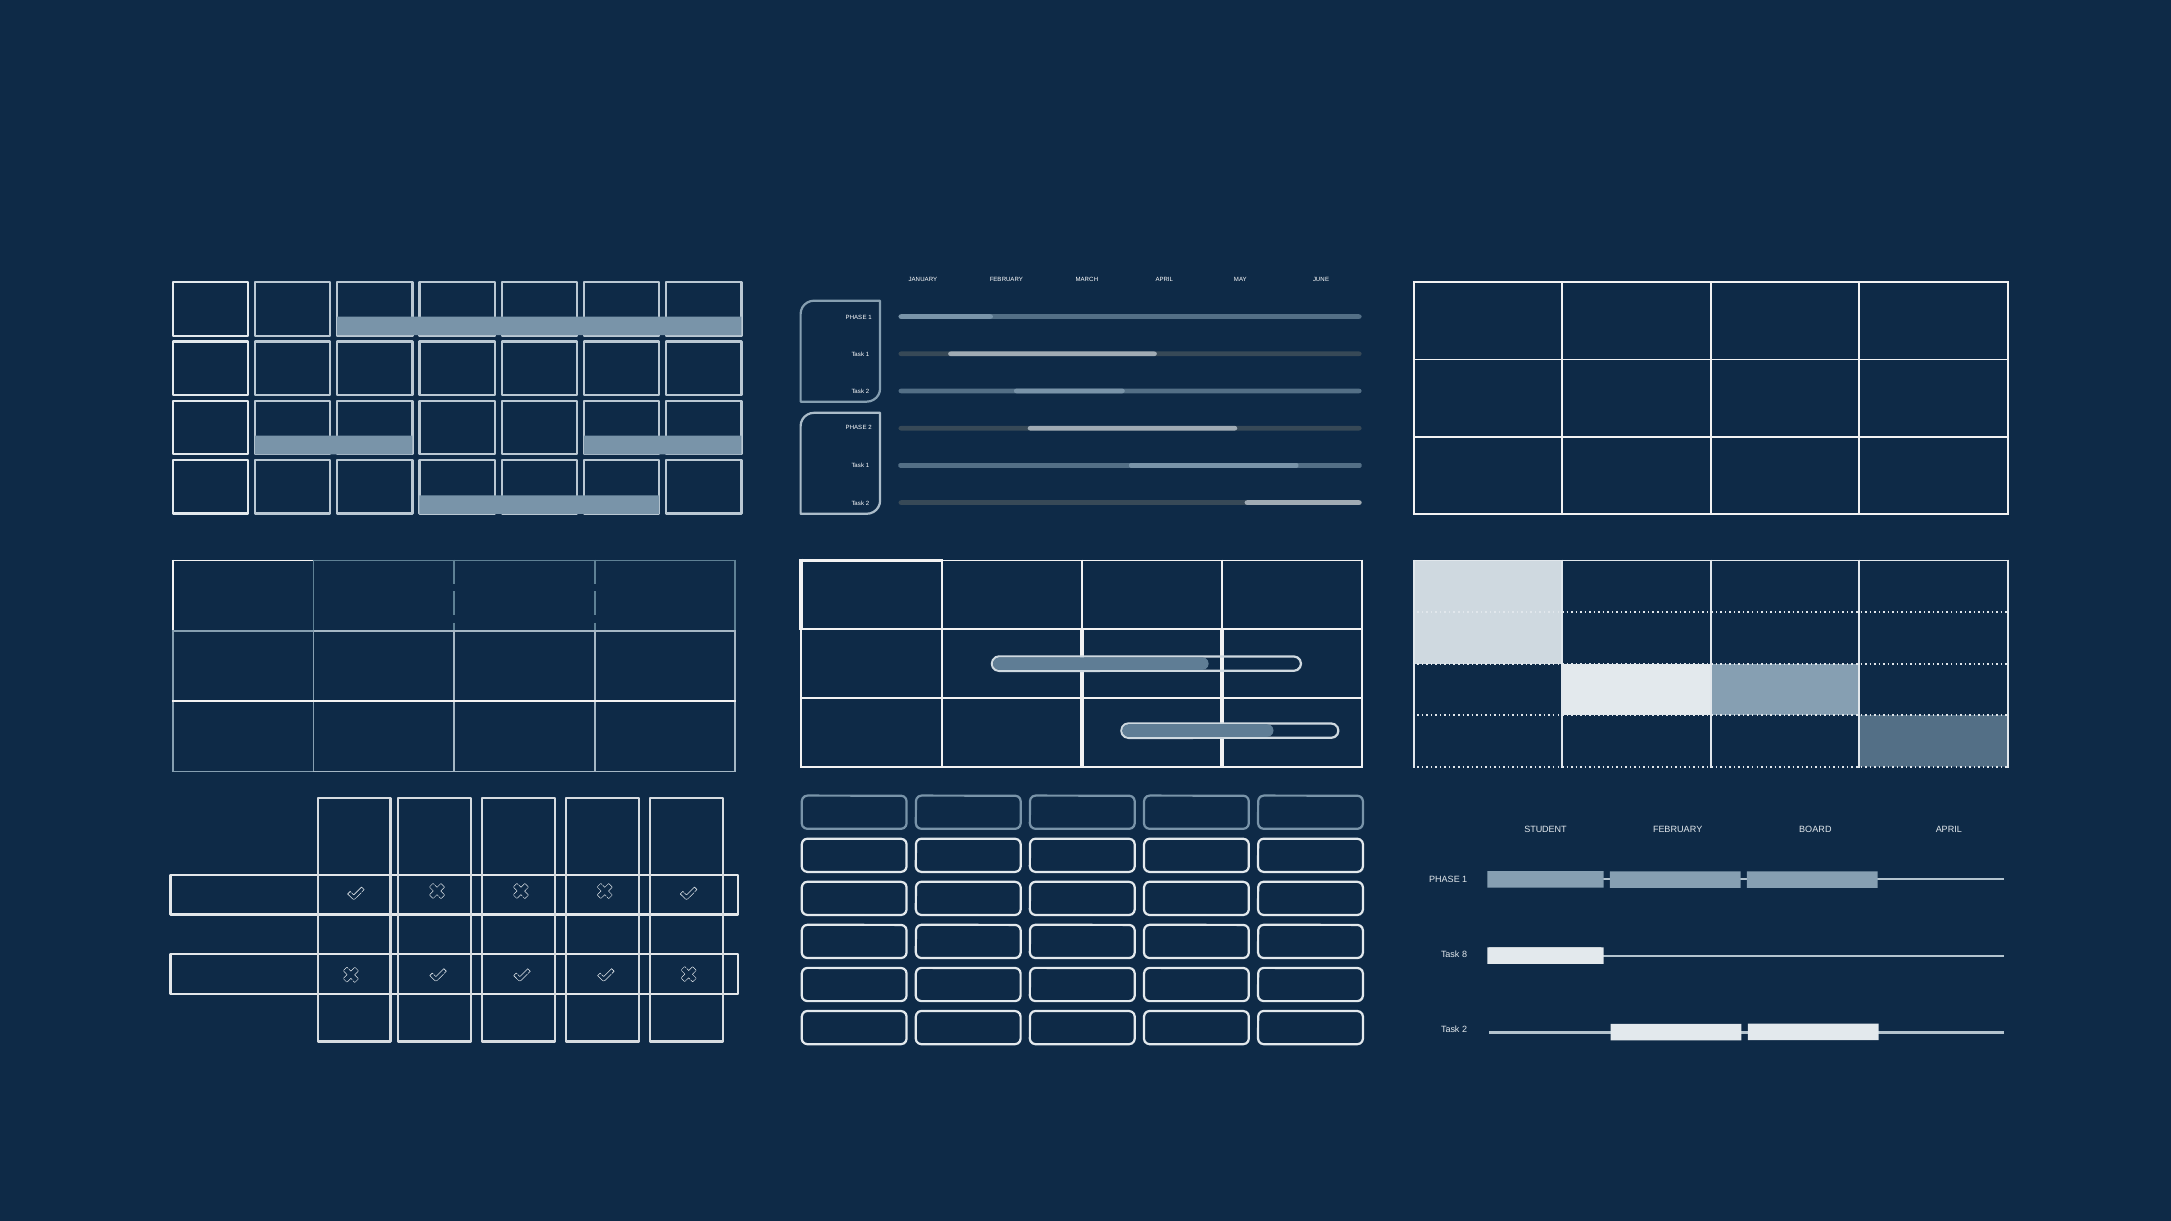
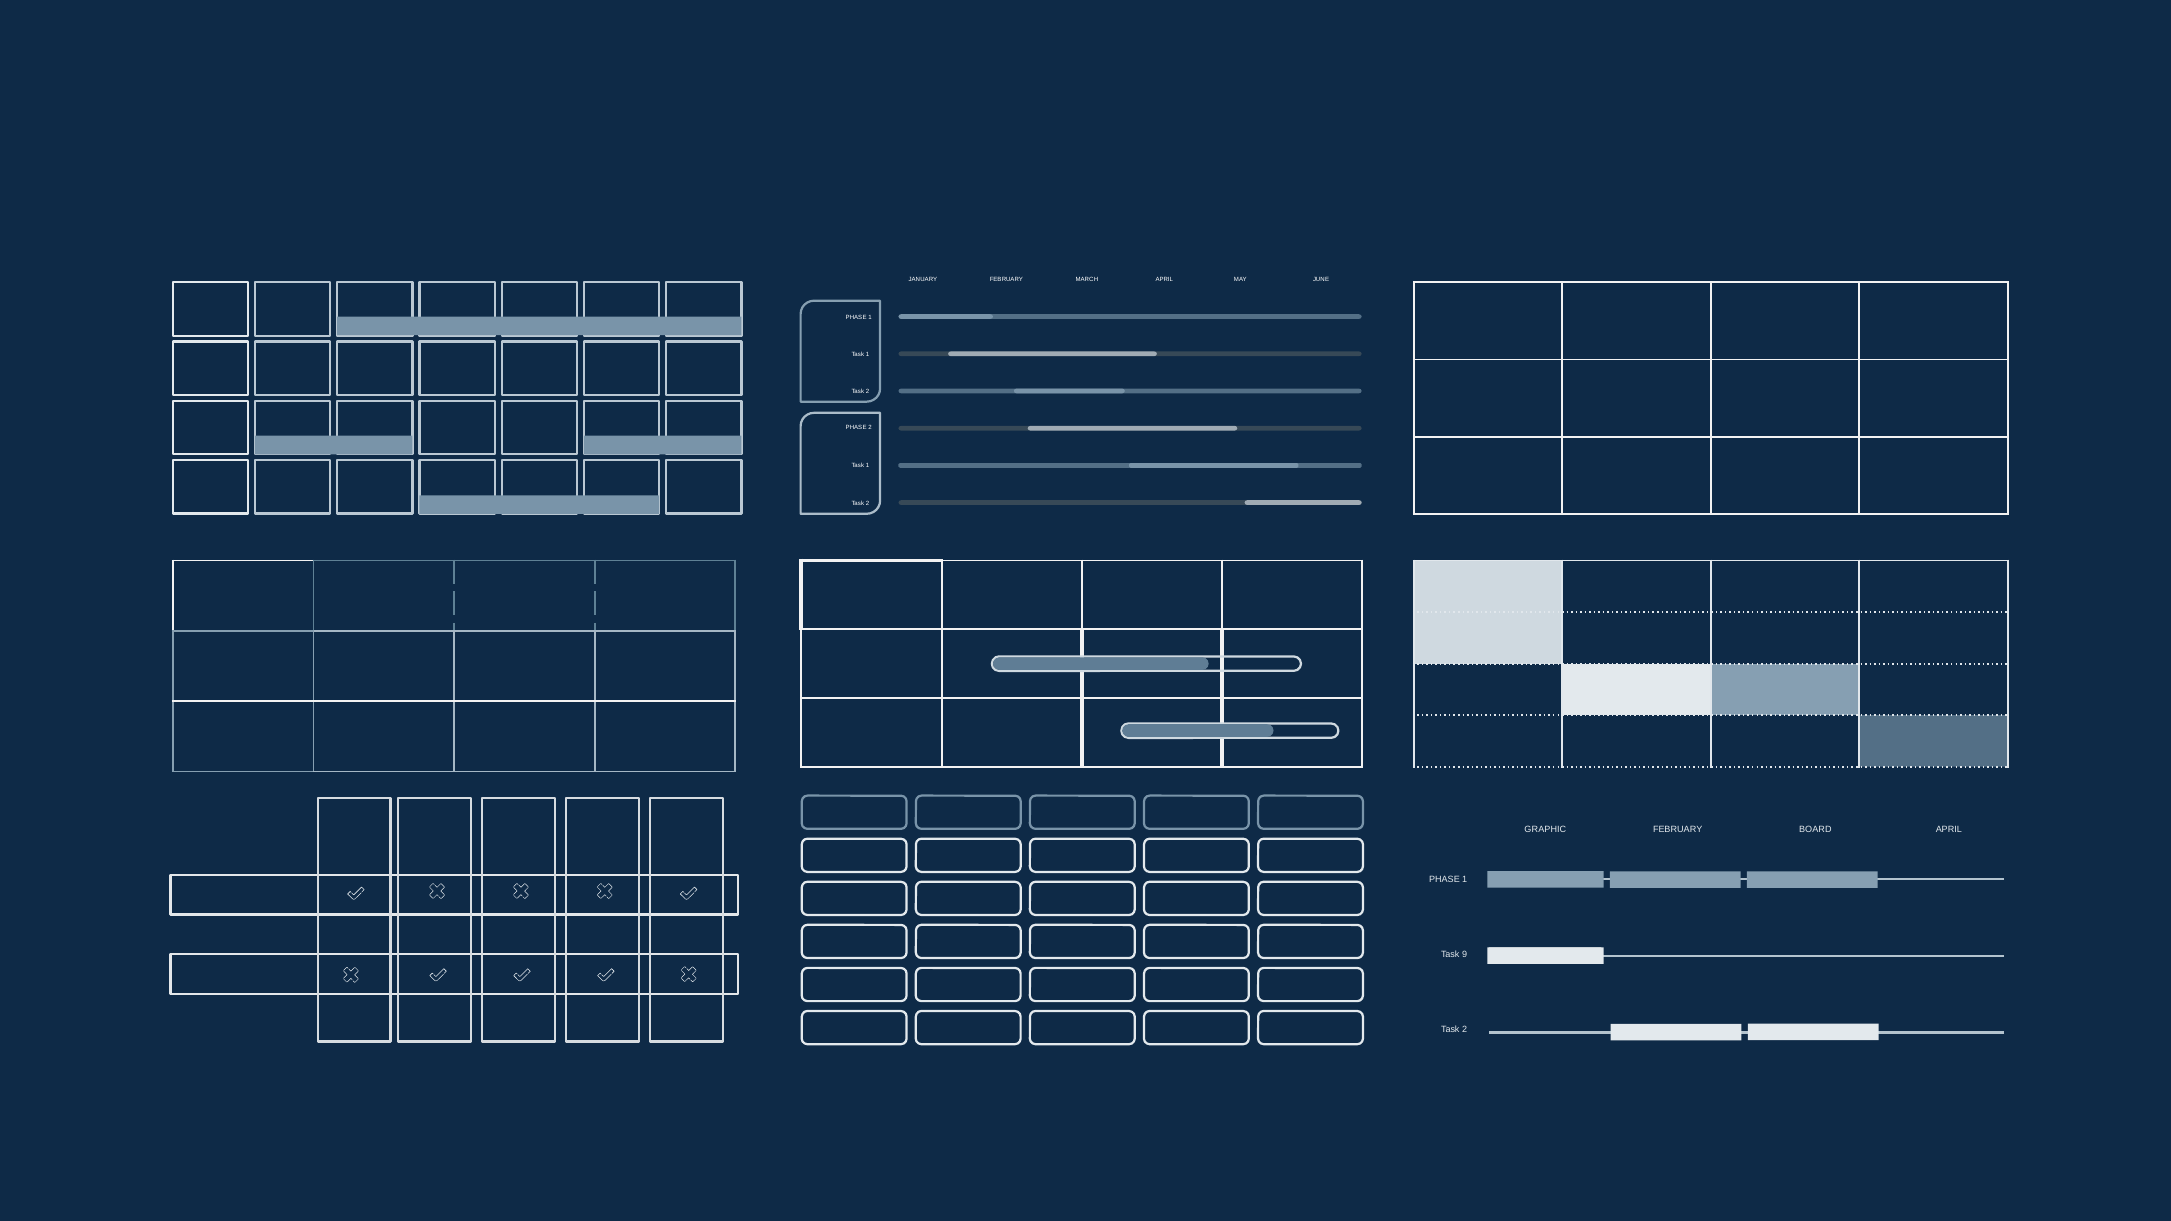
STUDENT: STUDENT -> GRAPHIC (1545, 830)
8: 8 -> 9 (1465, 955)
